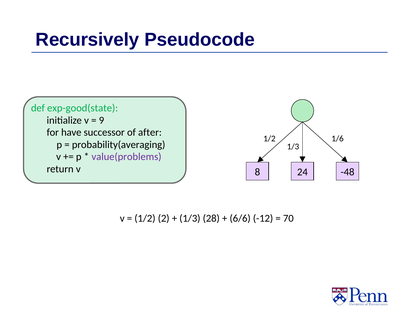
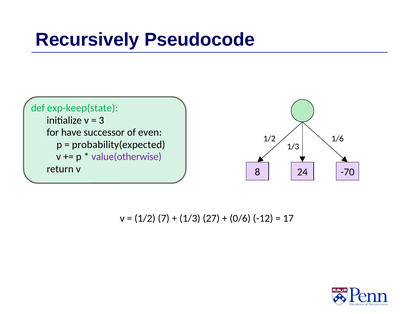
exp-good(state: exp-good(state -> exp-keep(state (83, 108)
9: 9 -> 3 (101, 120)
after: after -> even (150, 133)
probability(averaging: probability(averaging -> probability(expected (119, 145)
value(problems: value(problems -> value(otherwise (127, 157)
-48: -48 -> -70 (348, 172)
1/2 2: 2 -> 7 (164, 219)
28: 28 -> 27 (211, 219)
6/6: 6/6 -> 0/6 (240, 219)
70: 70 -> 17 (288, 219)
